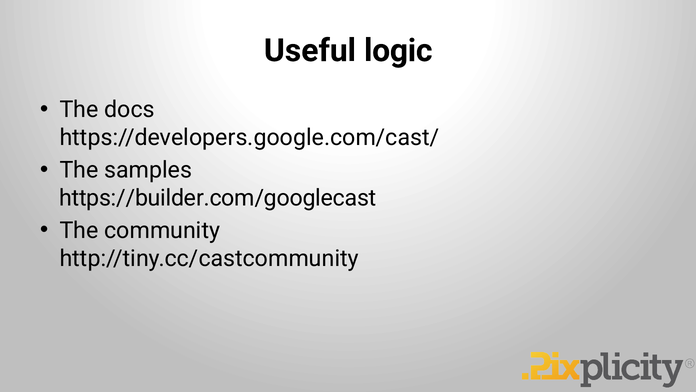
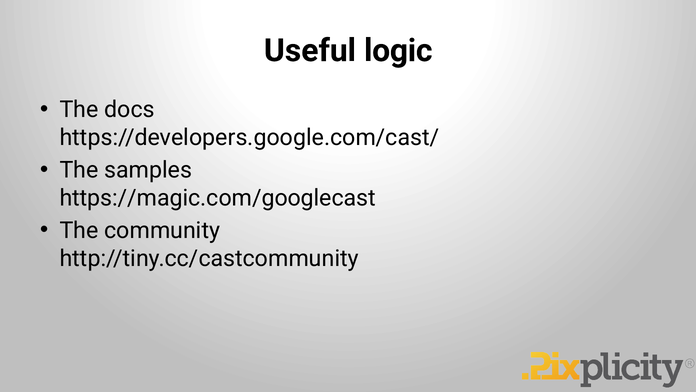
https://builder.com/googlecast: https://builder.com/googlecast -> https://magic.com/googlecast (218, 198)
